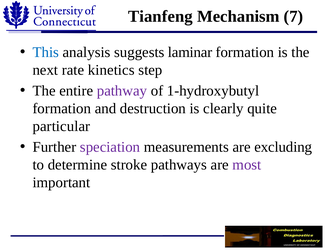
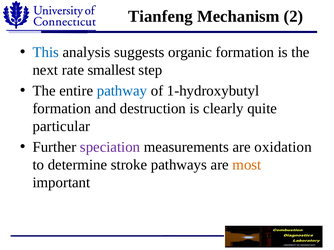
7: 7 -> 2 (293, 16)
laminar: laminar -> organic (190, 52)
kinetics: kinetics -> smallest (111, 70)
pathway colour: purple -> blue (122, 91)
excluding: excluding -> oxidation (283, 147)
most colour: purple -> orange (247, 165)
